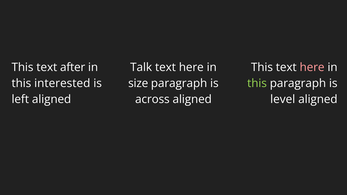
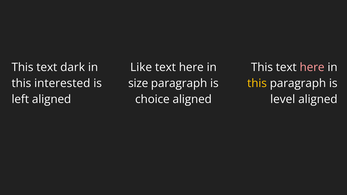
after: after -> dark (73, 67)
Talk: Talk -> Like (141, 67)
this colour: light green -> yellow (257, 83)
across: across -> choice (152, 99)
